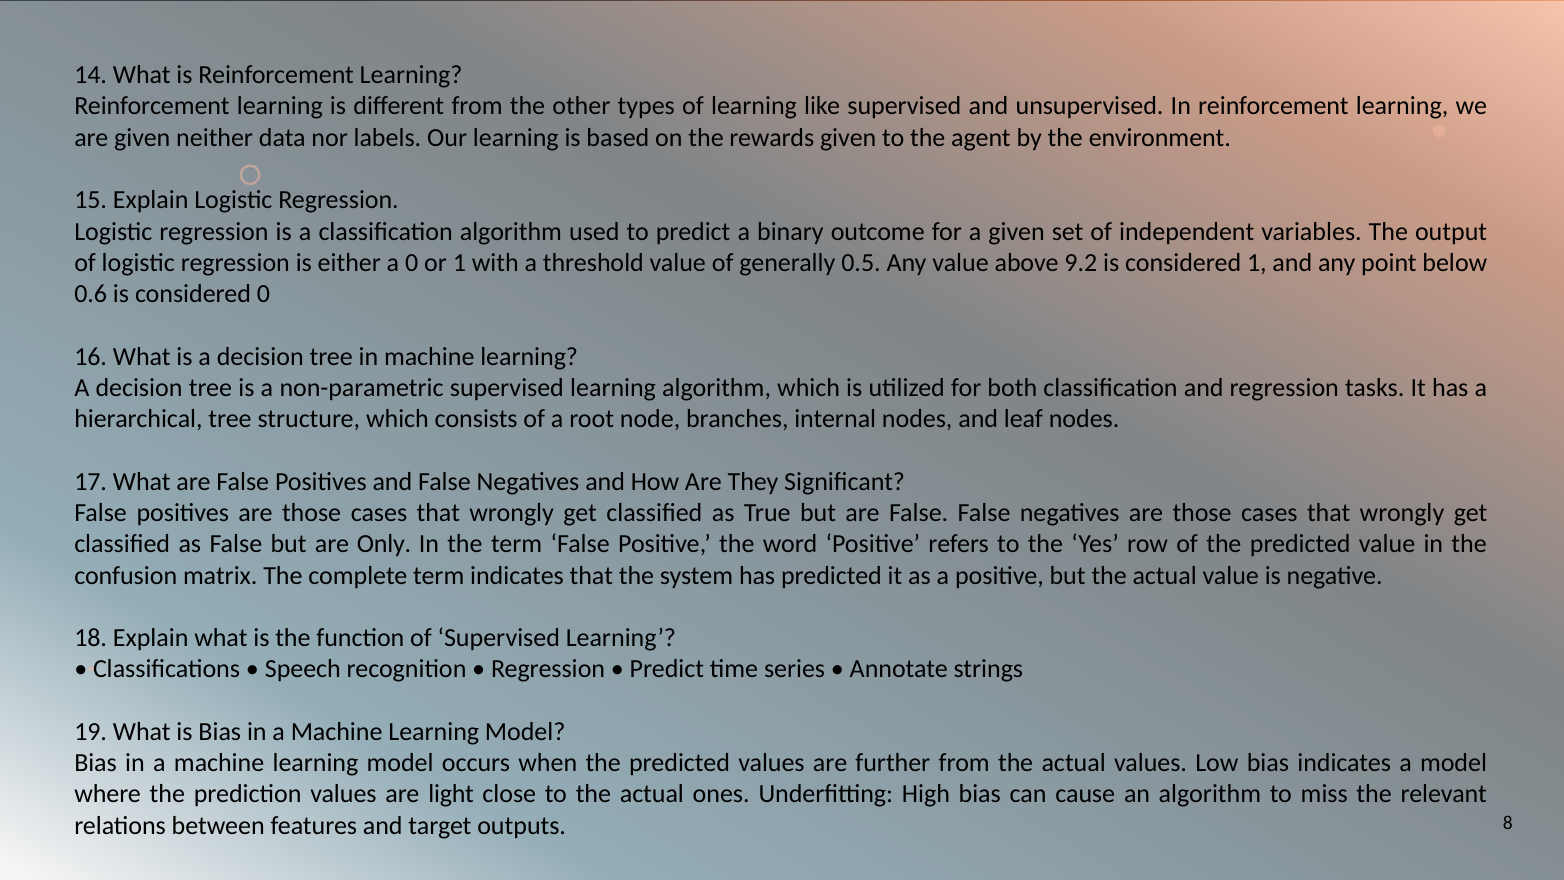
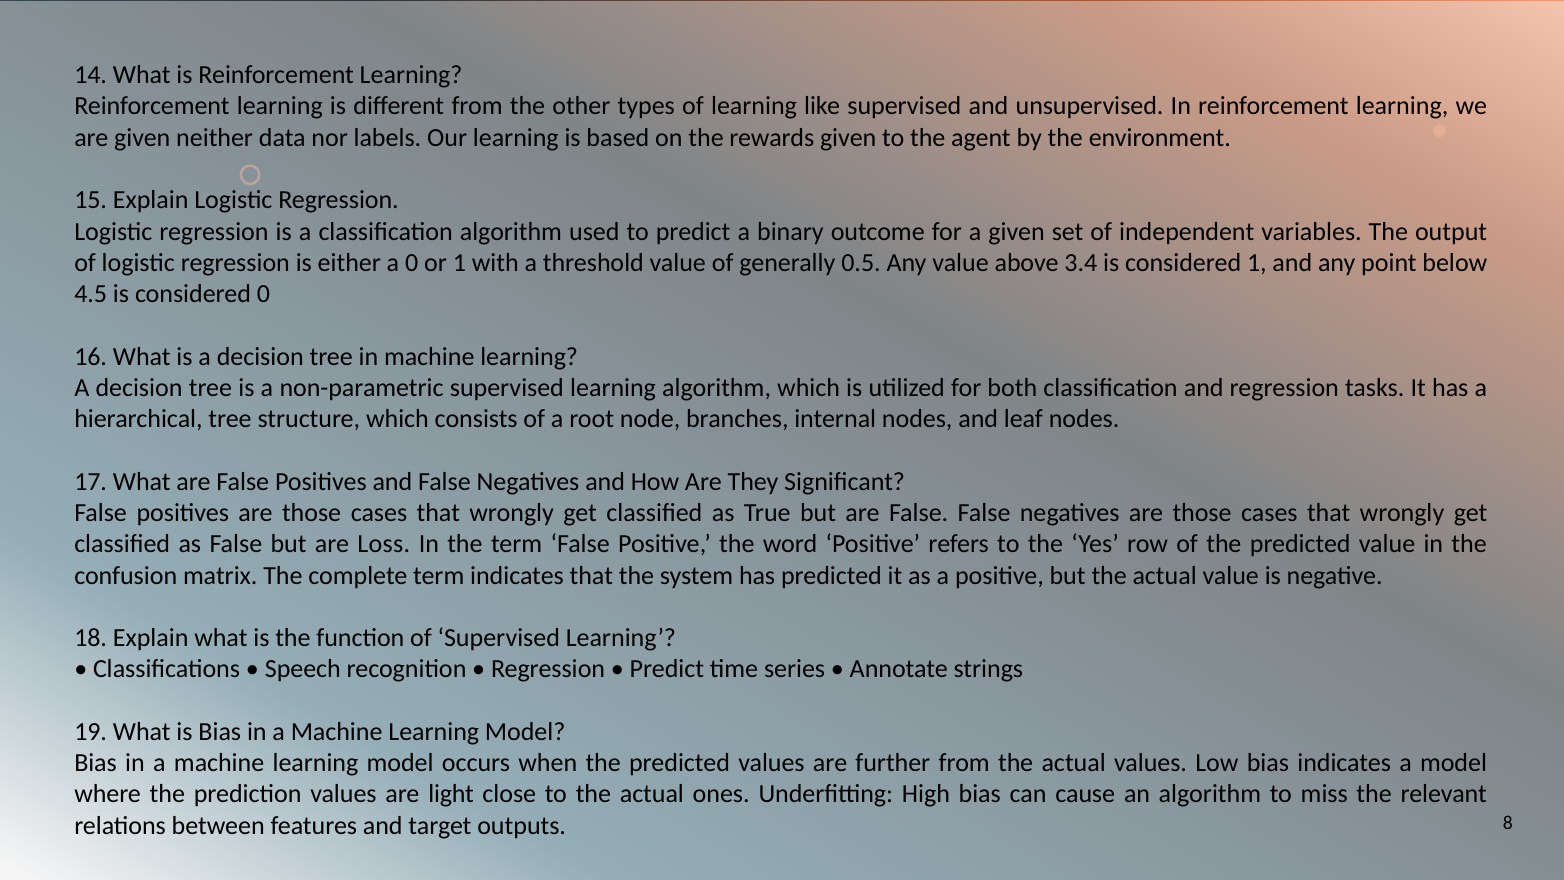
9.2: 9.2 -> 3.4 (1081, 263)
0.6: 0.6 -> 4.5 (91, 294)
Only: Only -> Loss (384, 544)
